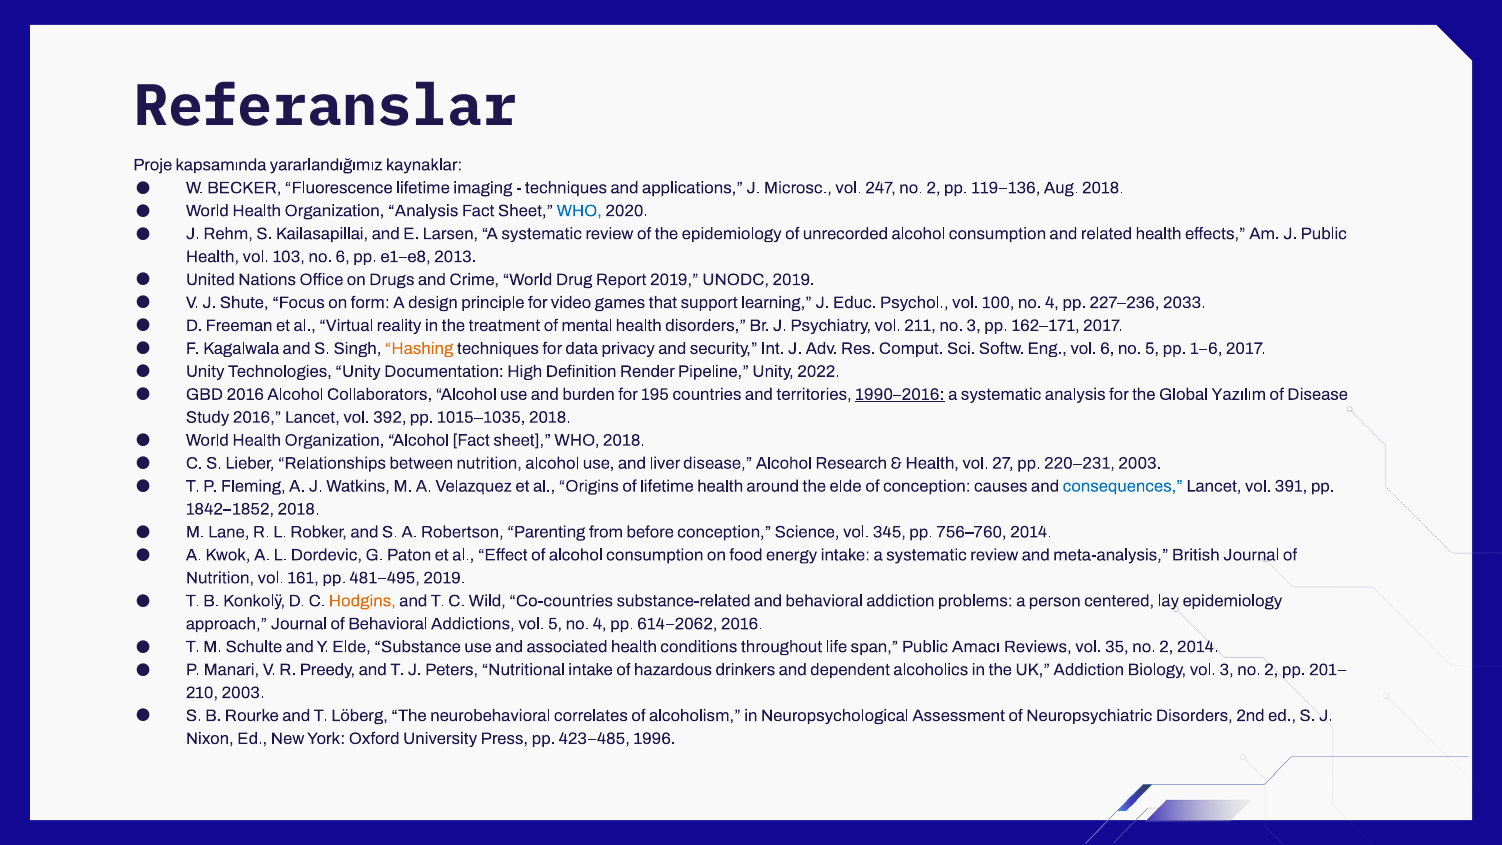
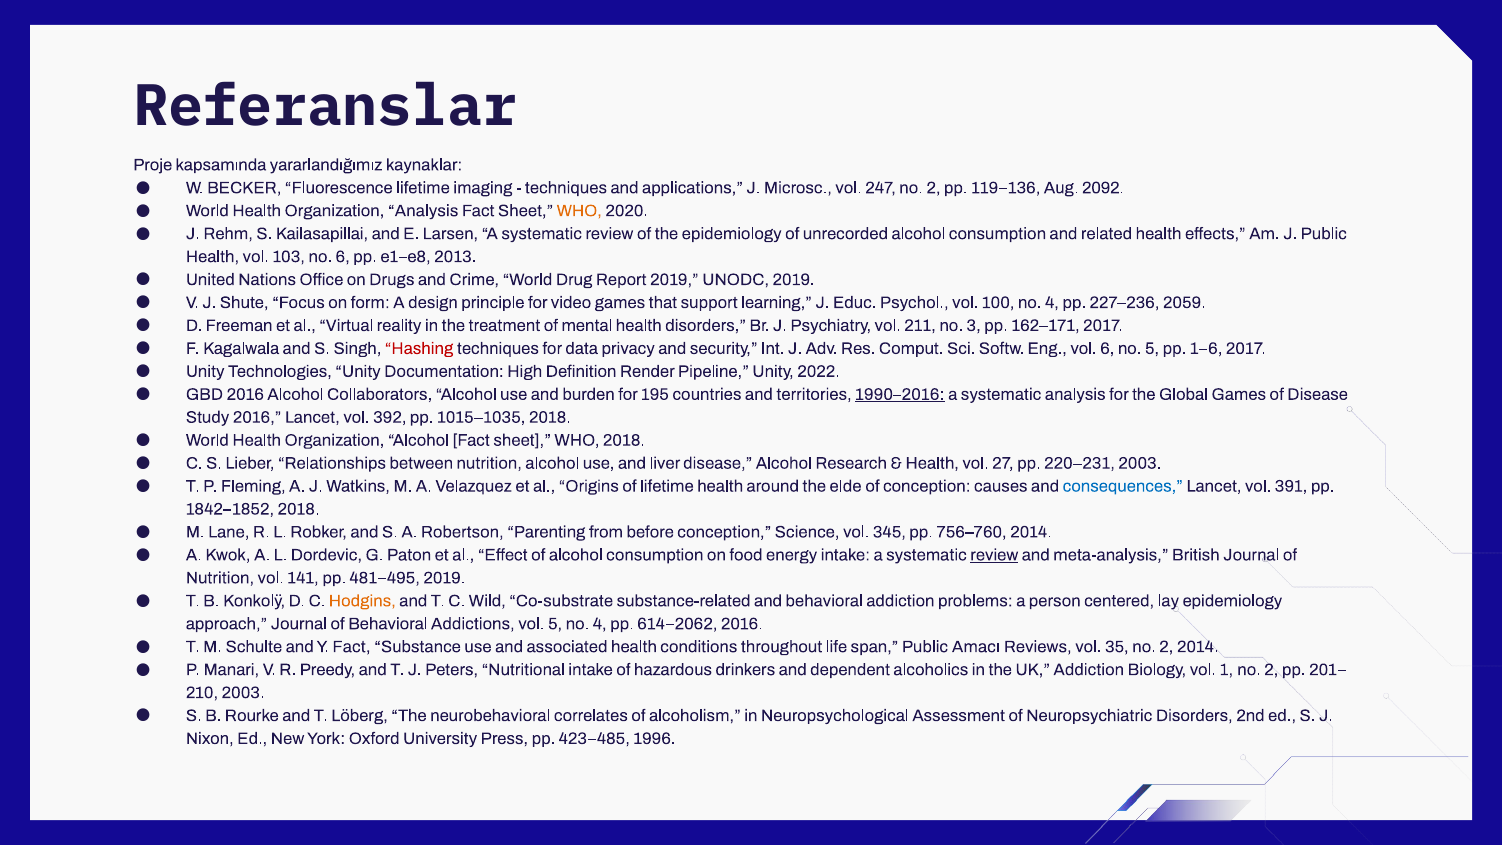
Aug 2018: 2018 -> 2092 (1103, 188)
WHO colour: blue -> orange (579, 211)
2033: 2033 -> 2059 (1184, 302)
Hashing colour: orange -> red (419, 348)
Global Yazılım: Yazılım -> Games (1239, 394)
review underline: none -> present (994, 555)
161: 161 -> 141 (303, 578)
Co-countries: Co-countries -> Co-substrate (561, 601)
Y Elde: Elde -> Fact (351, 647)
vol 3: 3 -> 1 (1226, 670)
